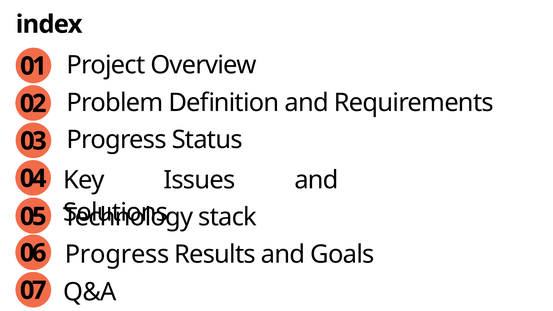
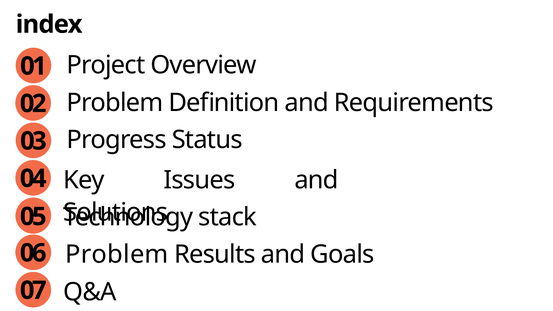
Progress: Progress -> Problem (117, 255)
